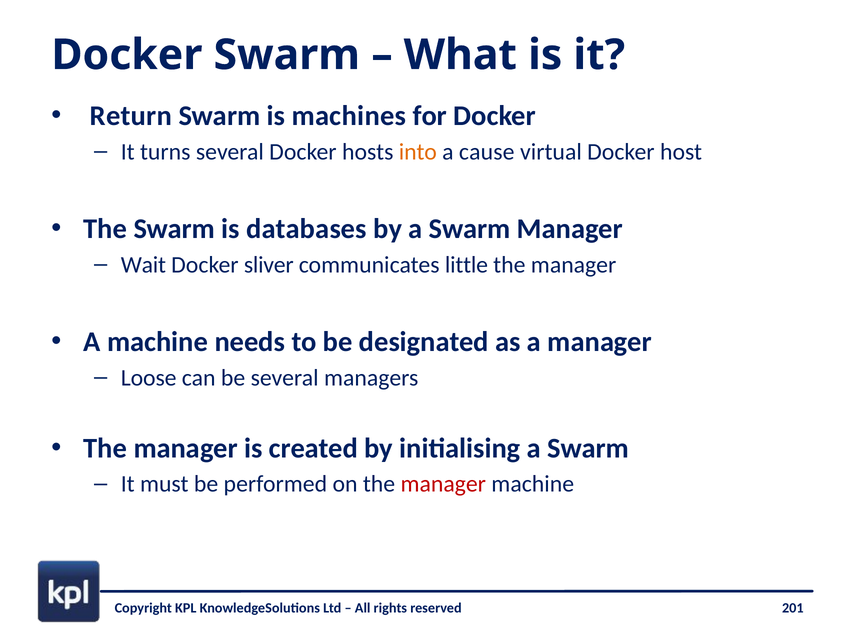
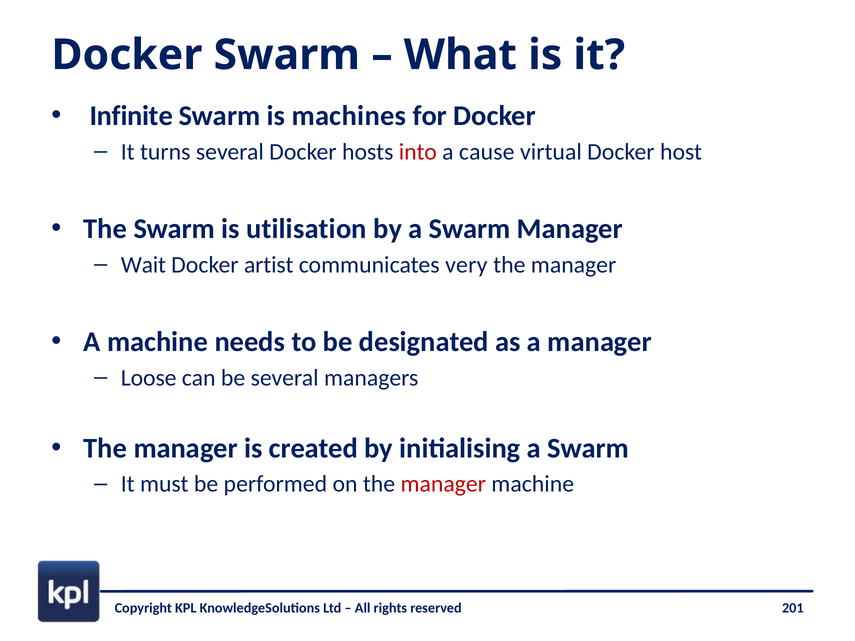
Return: Return -> Infinite (131, 116)
into colour: orange -> red (418, 152)
databases: databases -> utilisation (306, 229)
sliver: sliver -> artist (269, 265)
little: little -> very (466, 265)
